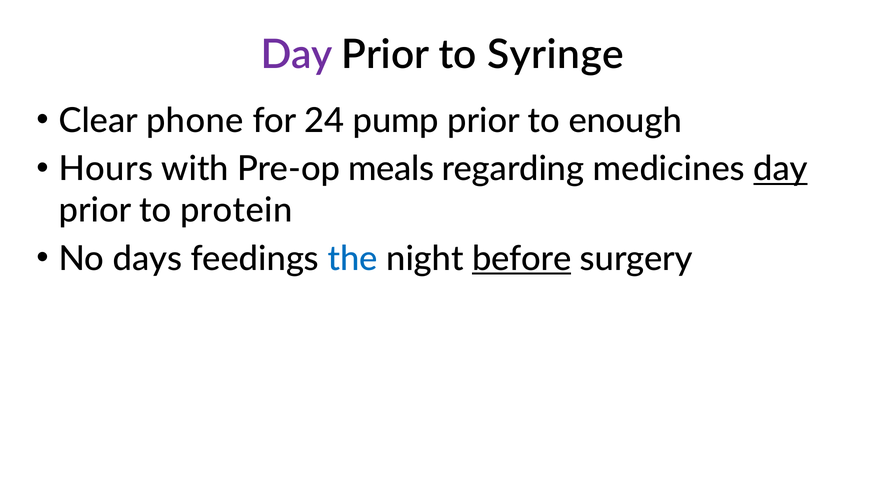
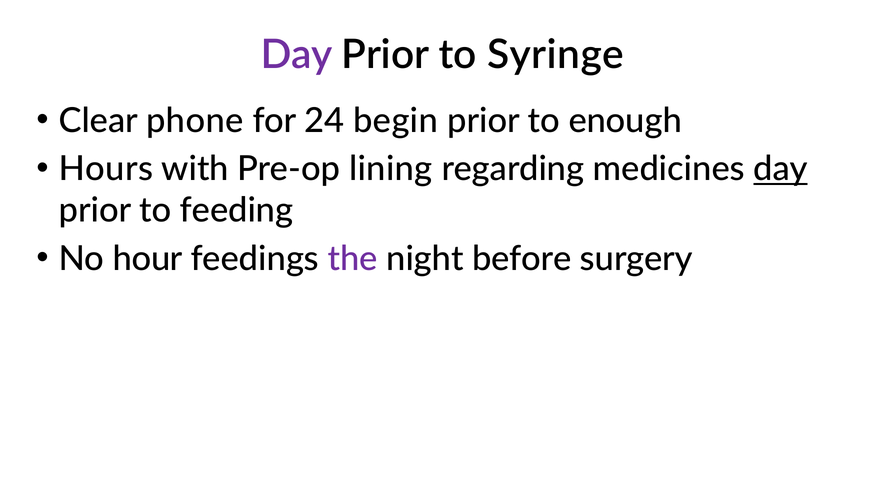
pump: pump -> begin (396, 121)
meals: meals -> lining (391, 169)
protein: protein -> feeding (237, 211)
days: days -> hour (148, 259)
the colour: blue -> purple (353, 259)
before underline: present -> none (522, 259)
